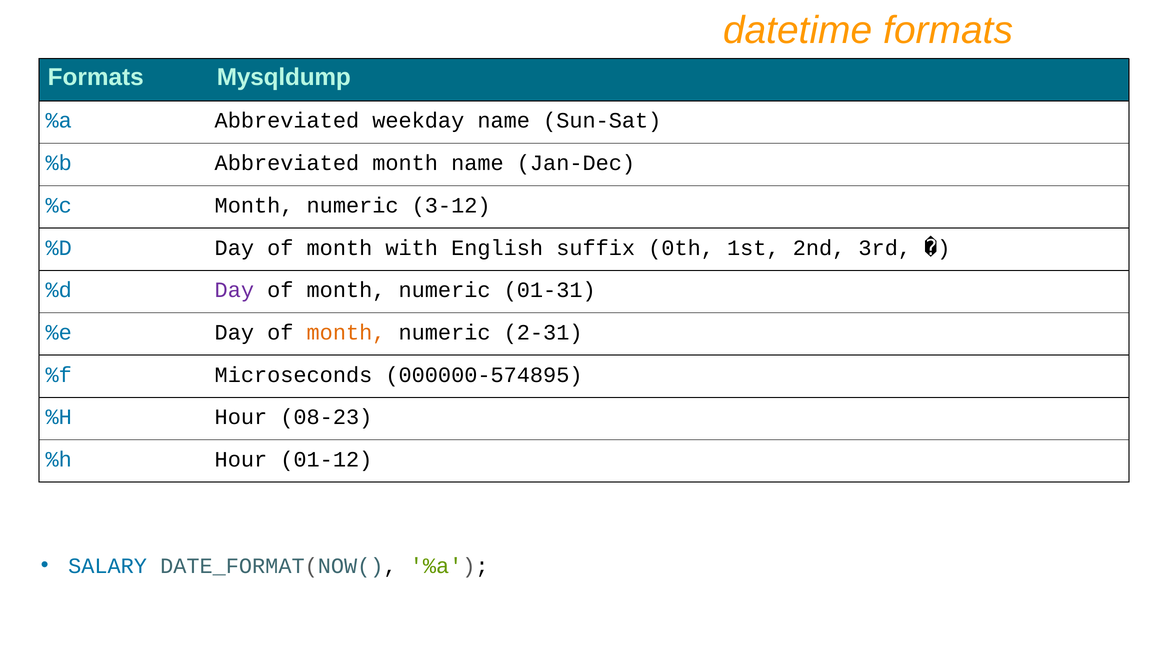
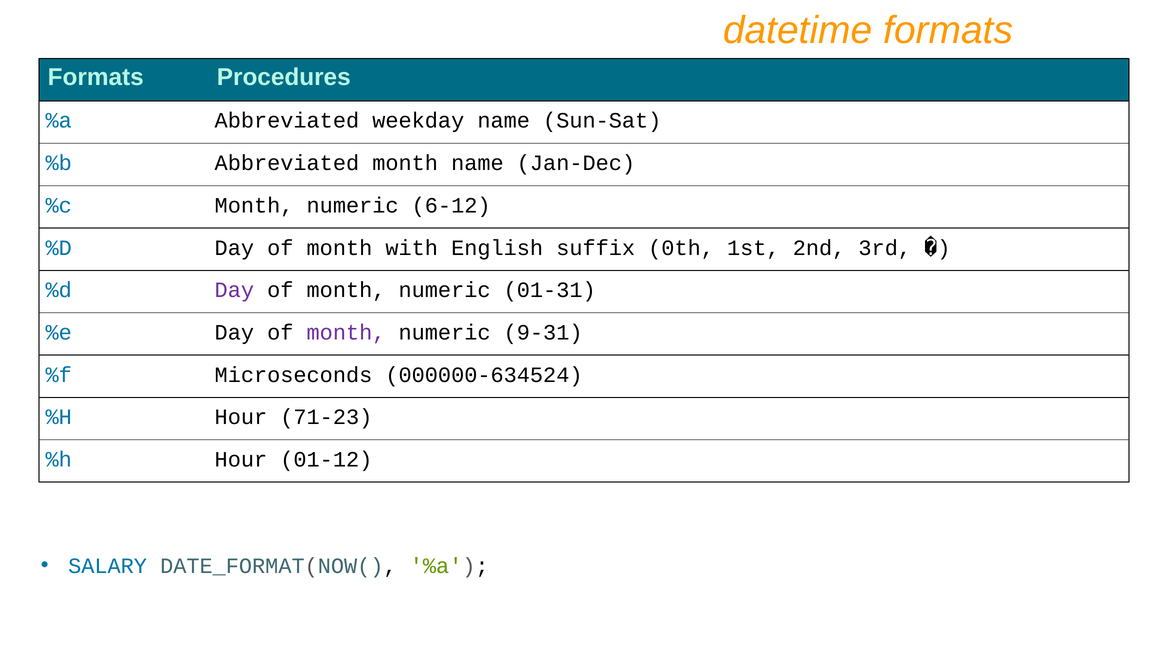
Mysqldump: Mysqldump -> Procedures (284, 77)
3-12: 3-12 -> 6-12 (451, 205)
month colour: orange -> purple (346, 333)
2-31: 2-31 -> 9-31 (543, 333)
000000-574895: 000000-574895 -> 000000-634524 (484, 375)
08-23: 08-23 -> 71-23 (326, 417)
